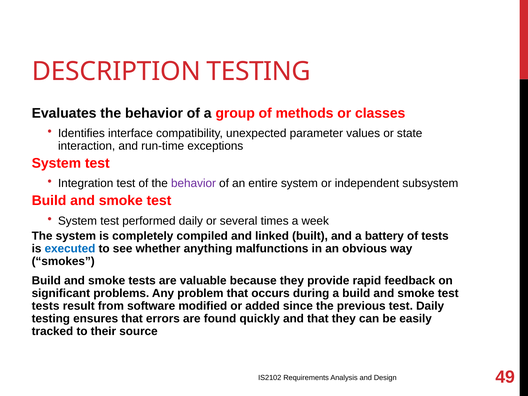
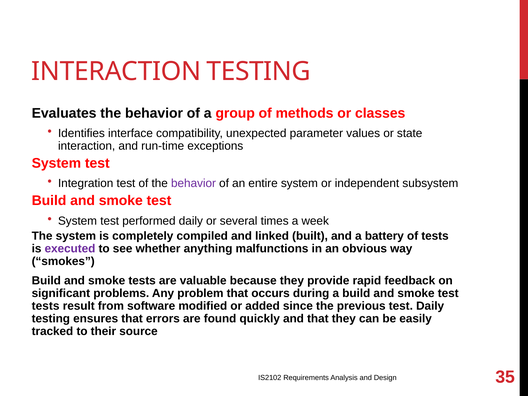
DESCRIPTION: DESCRIPTION -> INTERACTION (116, 71)
executed colour: blue -> purple (70, 249)
49: 49 -> 35 (505, 377)
